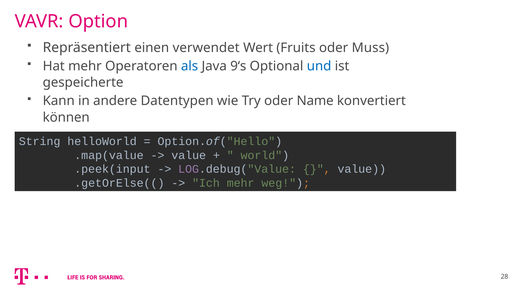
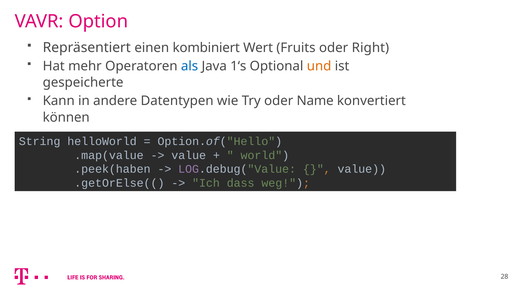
verwendet: verwendet -> kombiniert (206, 48)
Muss: Muss -> Right (370, 48)
9‘s: 9‘s -> 1‘s (238, 66)
und colour: blue -> orange (319, 66)
.peek(input: .peek(input -> .peek(haben (112, 169)
Ich mehr: mehr -> dass (241, 183)
